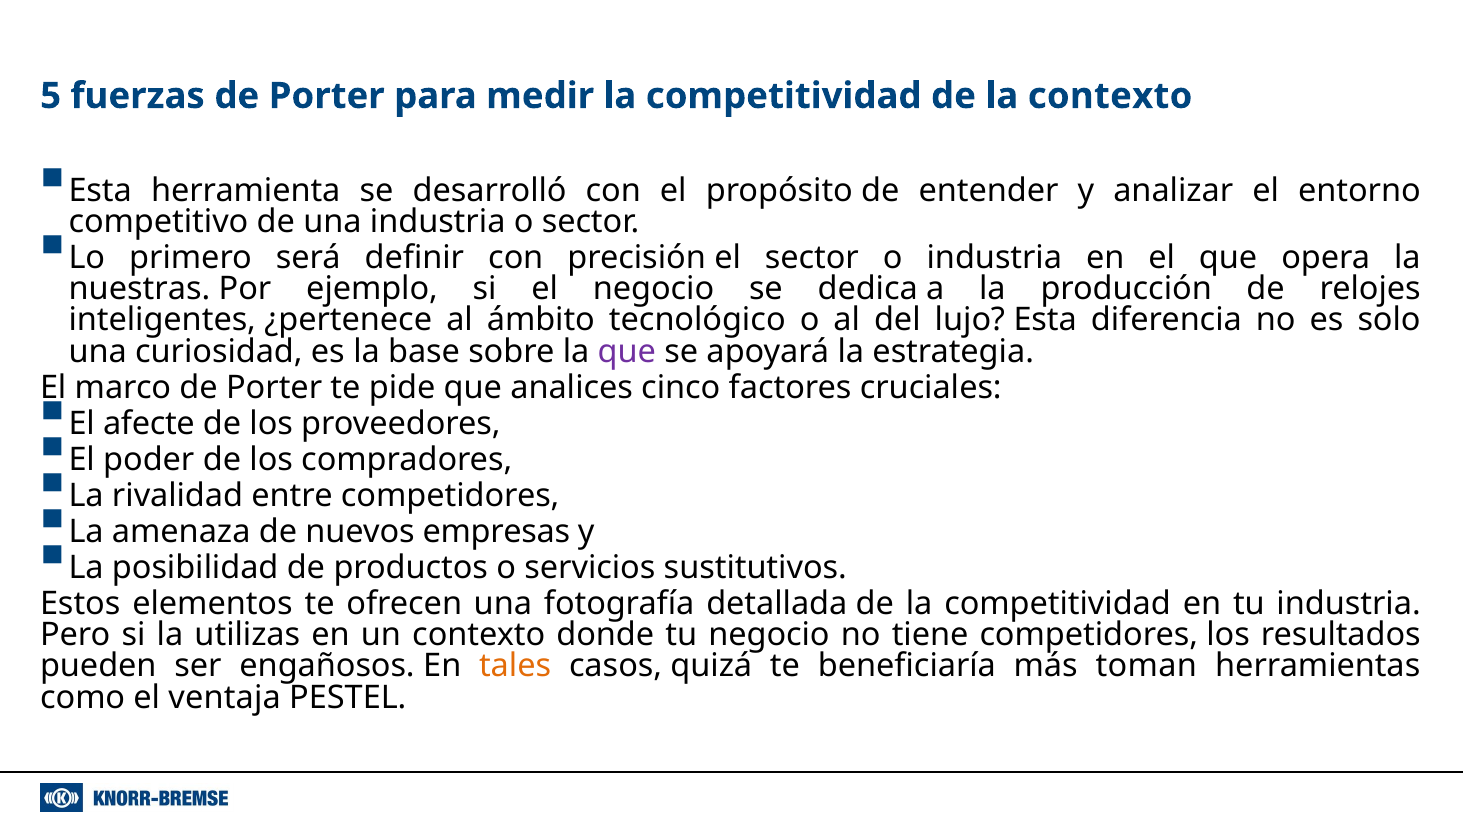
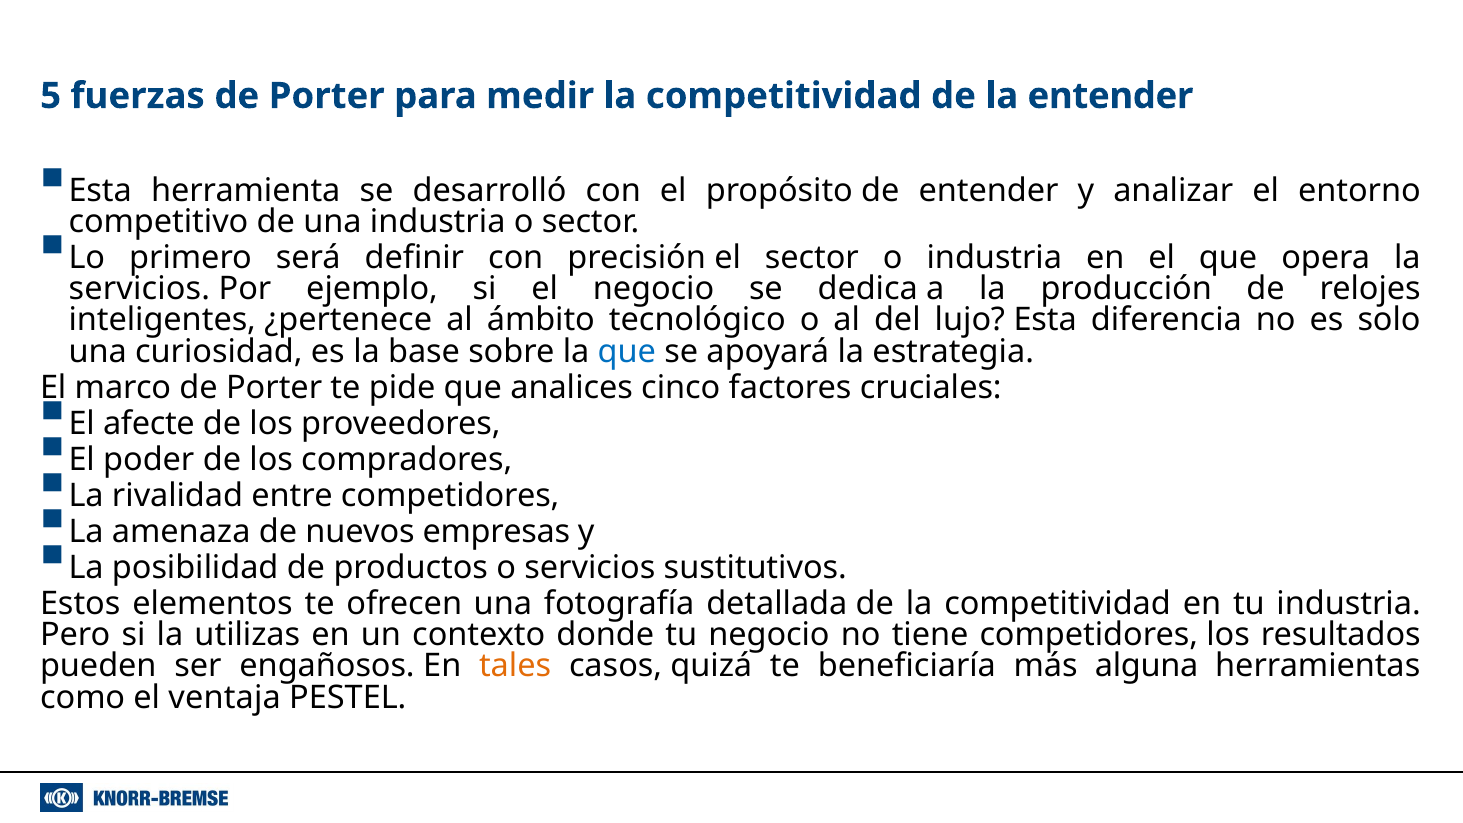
la contexto: contexto -> entender (1110, 96)
nuestras: nuestras -> servicios (139, 289)
que colour: purple -> blue (627, 351)
toman: toman -> alguna (1147, 666)
